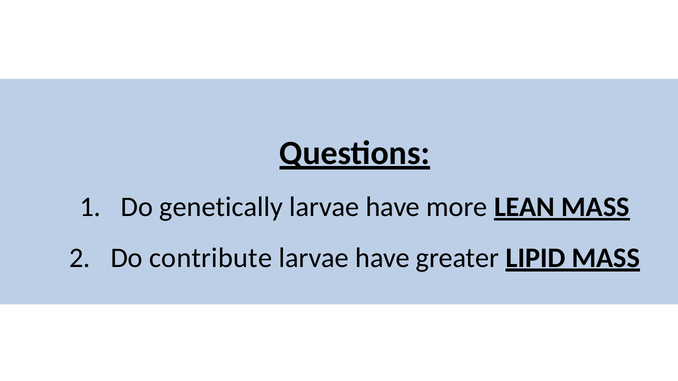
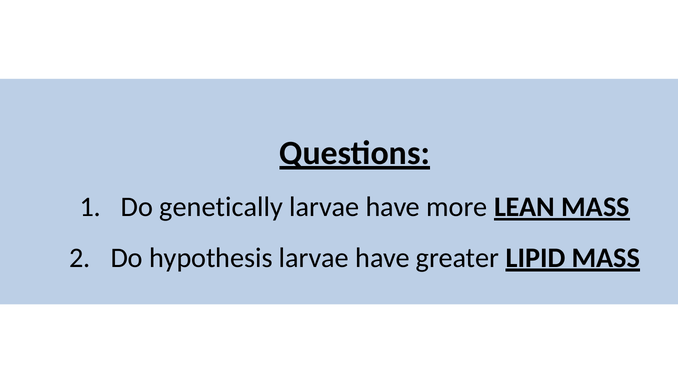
contribute: contribute -> hypothesis (211, 258)
